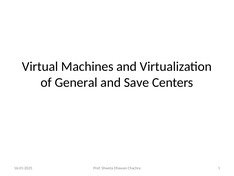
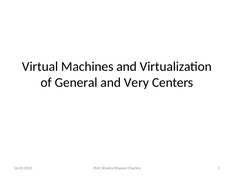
Save: Save -> Very (136, 82)
